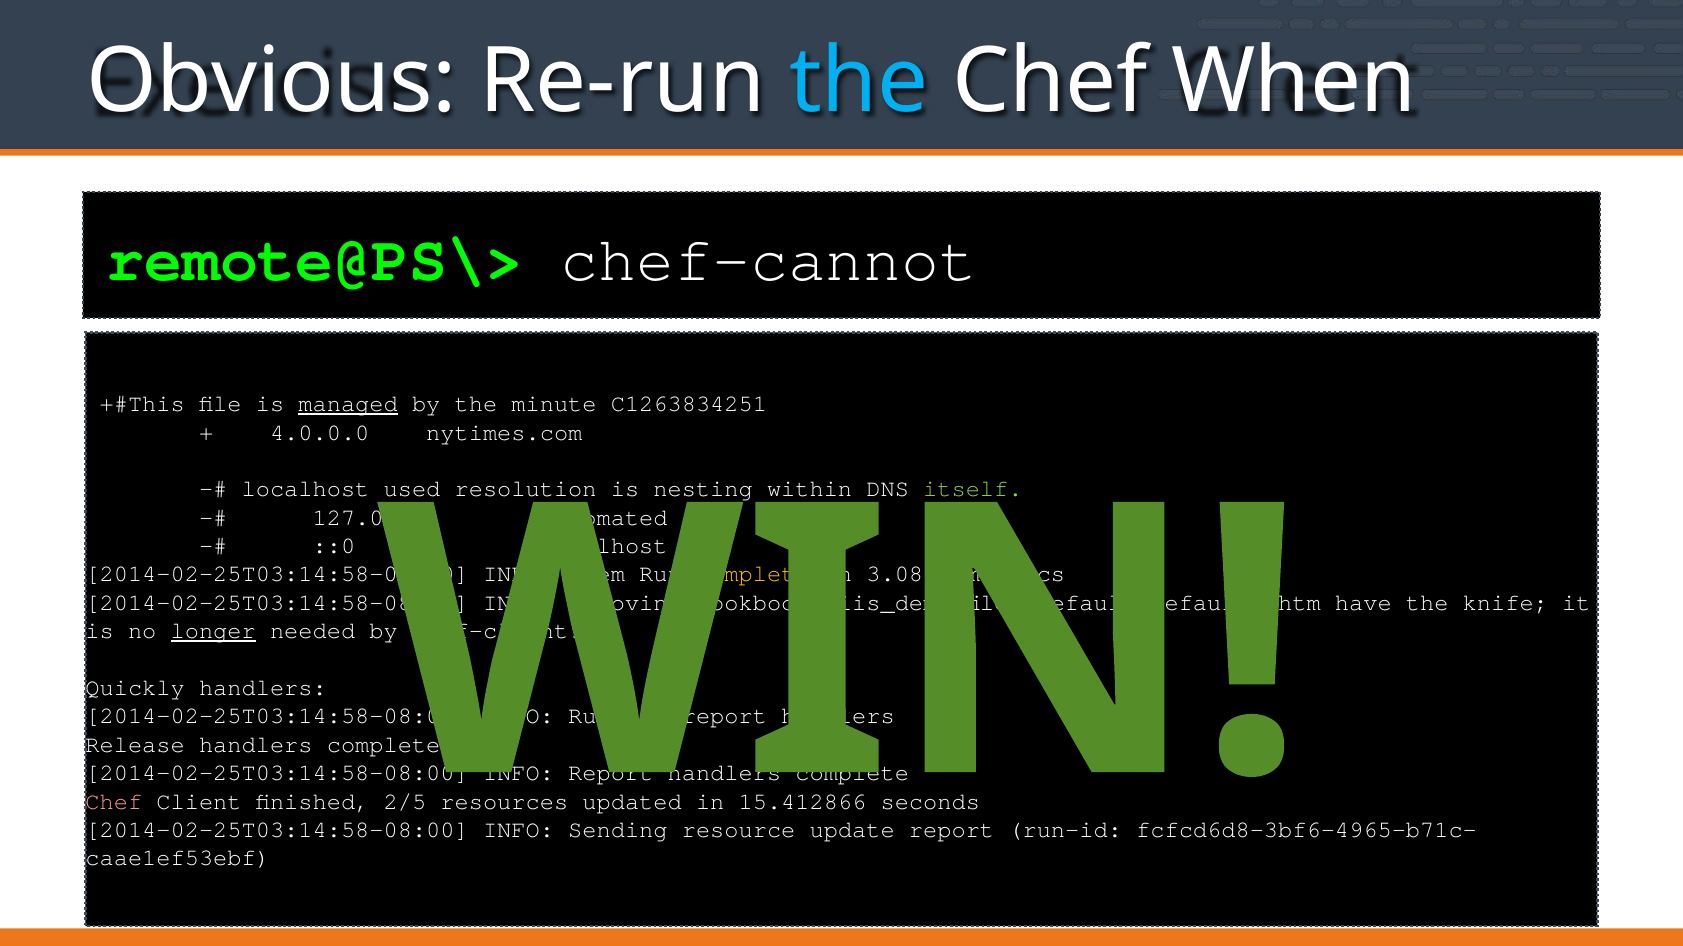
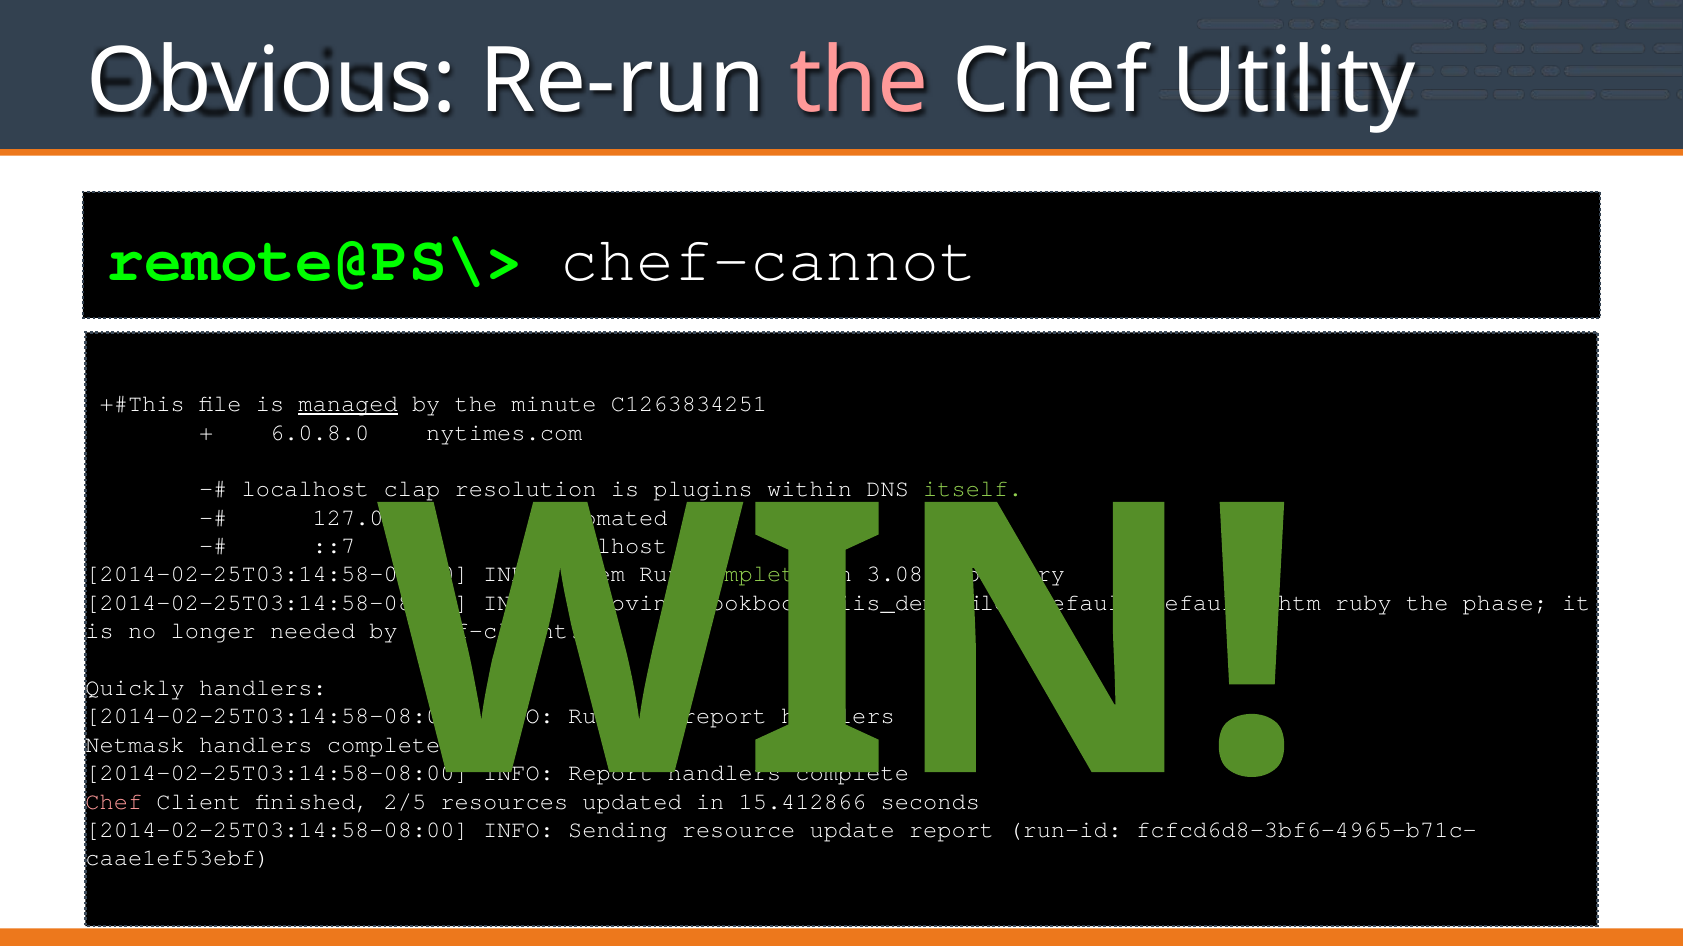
the colour: light blue -> pink (859, 82)
When: When -> Utility (1294, 82)
4.0.0.0: 4.0.0.0 -> 6.0.8.0 (320, 433)
used: used -> clap (412, 489)
nesting: nesting -> plugins (703, 489)
::0: ::0 -> ::7 (334, 546)
complete colour: yellow -> light green (753, 575)
metrics: metrics -> primary (1015, 575)
have: have -> ruby (1363, 603)
knife: knife -> phase (1505, 603)
longer underline: present -> none (213, 631)
Release: Release -> Netmask (135, 745)
